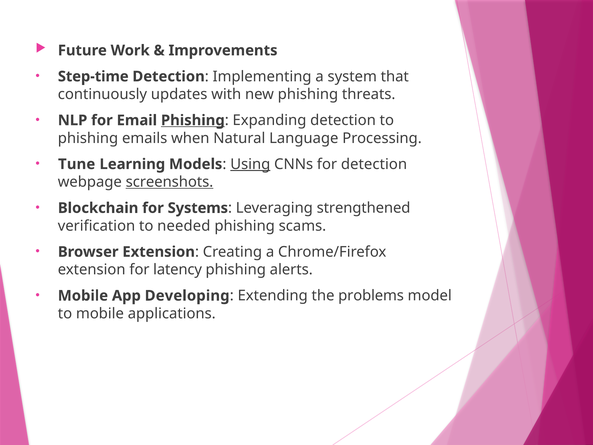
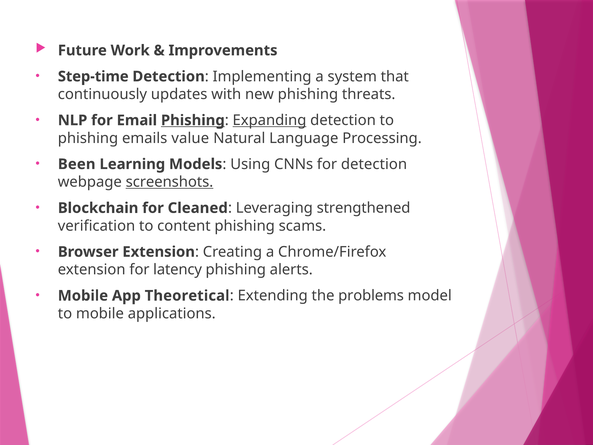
Expanding underline: none -> present (269, 120)
when: when -> value (190, 138)
Tune: Tune -> Been (77, 164)
Using underline: present -> none (250, 164)
Systems: Systems -> Cleaned (198, 208)
needed: needed -> content (184, 226)
Developing: Developing -> Theoretical (187, 296)
